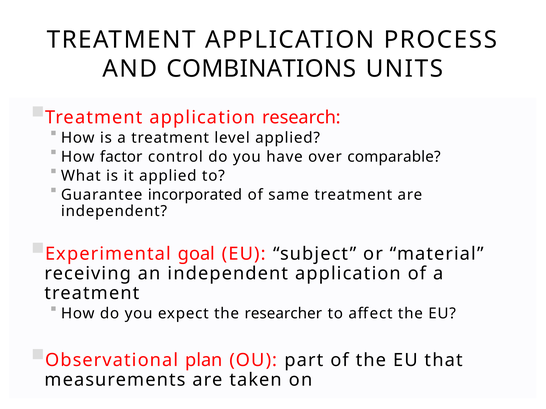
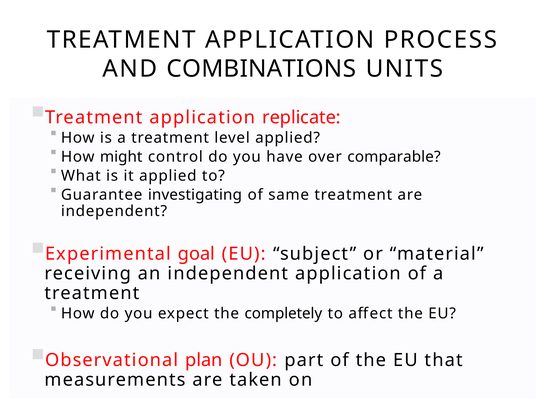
research: research -> replicate (302, 118)
factor: factor -> might (121, 157)
incorporated: incorporated -> investigating (195, 195)
researcher: researcher -> completely (283, 314)
